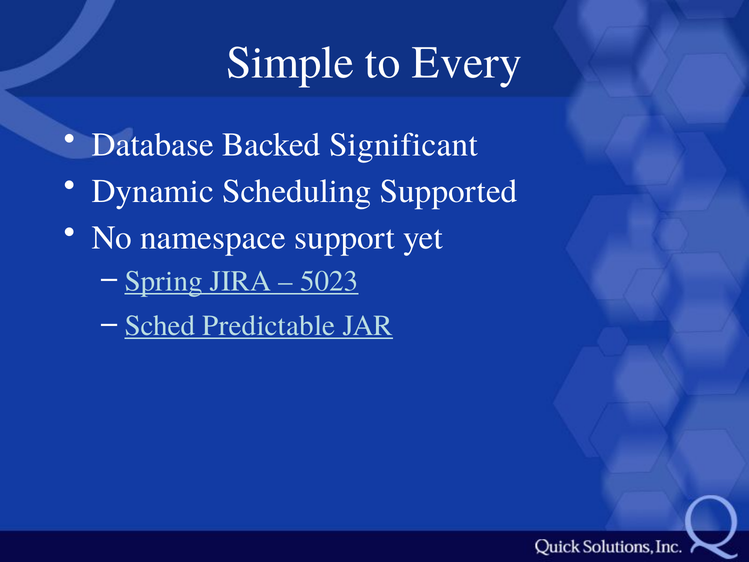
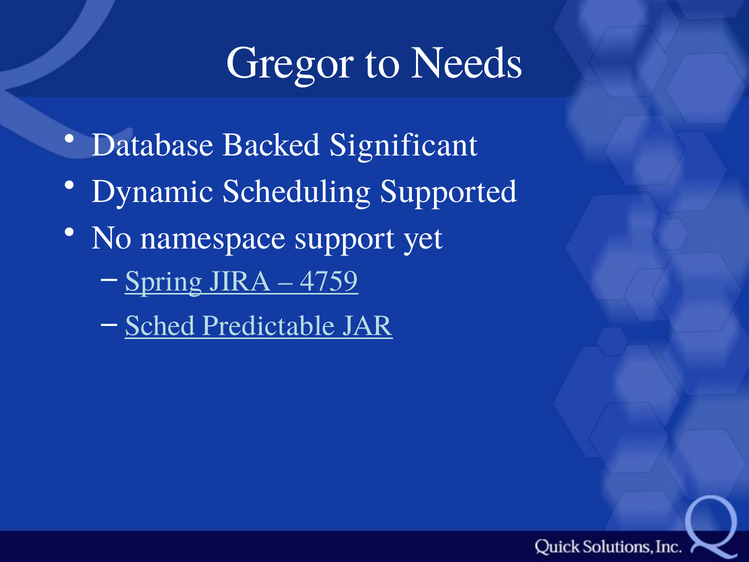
Simple: Simple -> Gregor (290, 62)
Every: Every -> Needs (467, 62)
5023: 5023 -> 4759 (329, 281)
